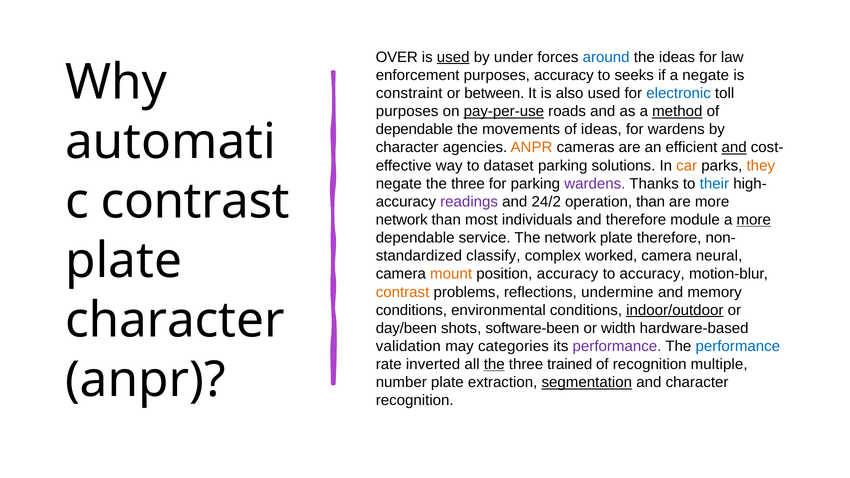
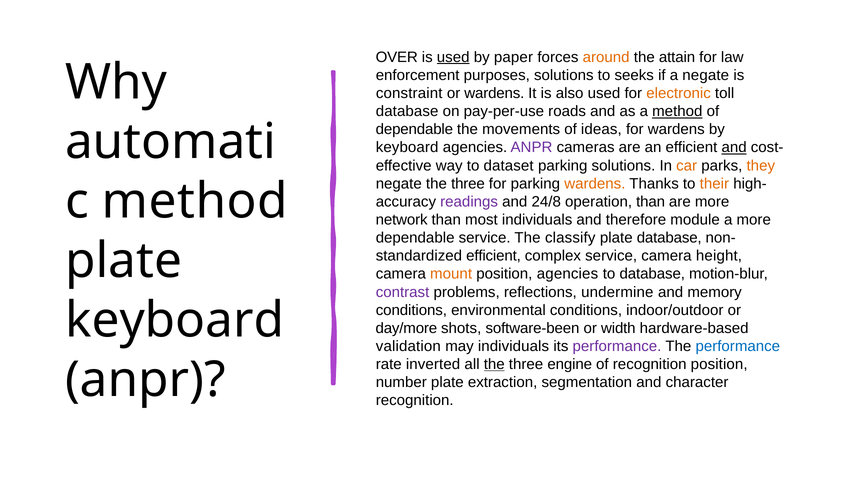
under: under -> paper (513, 57)
around colour: blue -> orange (606, 57)
the ideas: ideas -> attain (677, 57)
purposes accuracy: accuracy -> solutions (564, 75)
or between: between -> wardens (494, 93)
electronic colour: blue -> orange (679, 93)
purposes: purposes -> database (407, 111)
pay-per-use underline: present -> none (504, 111)
character: character -> keyboard (407, 148)
ANPR colour: orange -> purple (531, 148)
wardens colour: purple -> orange (595, 184)
their colour: blue -> orange (714, 184)
contrast: contrast -> method (195, 201)
24/2: 24/2 -> 24/8 (546, 202)
more underline: present -> none (754, 220)
The network: network -> classify (570, 238)
plate therefore: therefore -> database (669, 238)
classify: classify -> efficient (493, 256)
complex worked: worked -> service (611, 256)
neural: neural -> height (719, 256)
position accuracy: accuracy -> agencies (568, 274)
to accuracy: accuracy -> database (652, 274)
contrast colour: orange -> purple (403, 292)
indoor/outdoor underline: present -> none (675, 310)
character: character -> keyboard (175, 320)
day/been: day/been -> day/more (406, 328)
may categories: categories -> individuals (513, 346)
trained: trained -> engine (570, 364)
recognition multiple: multiple -> position (719, 364)
segmentation underline: present -> none (587, 382)
